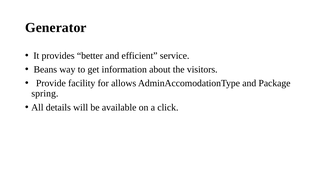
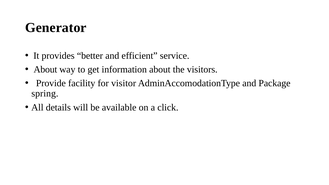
Beans: Beans -> About (45, 69)
allows: allows -> visitor (124, 83)
